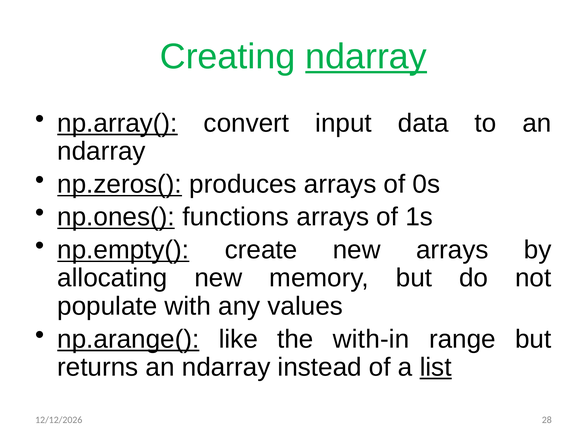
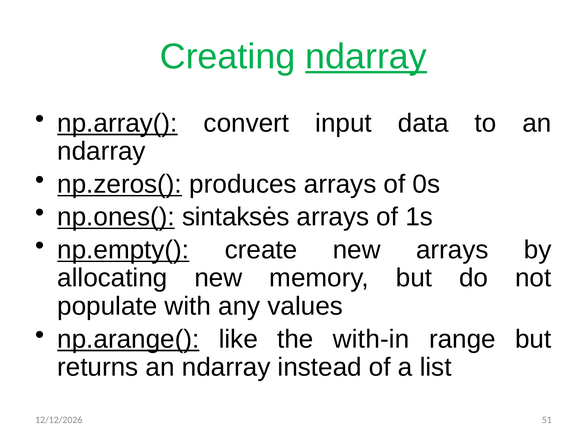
functions: functions -> sintaksės (236, 217)
list underline: present -> none (436, 367)
28: 28 -> 51 (547, 420)
